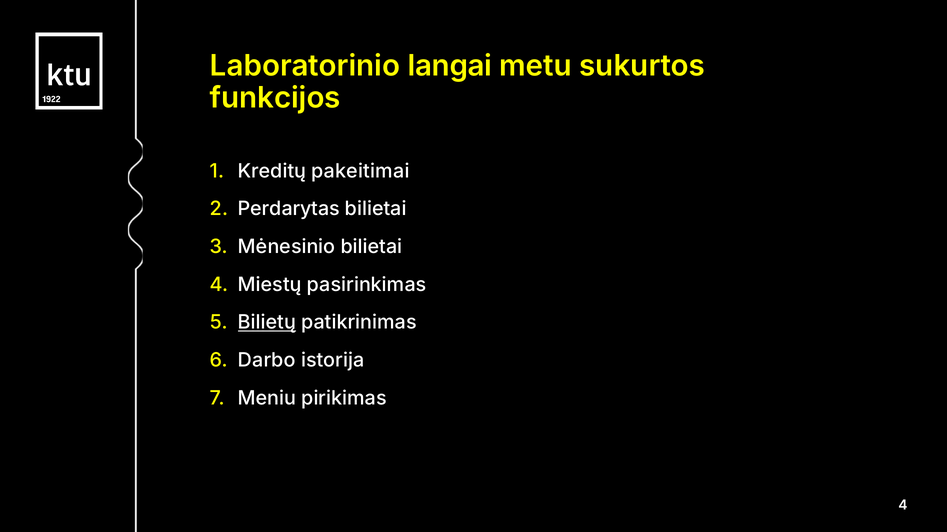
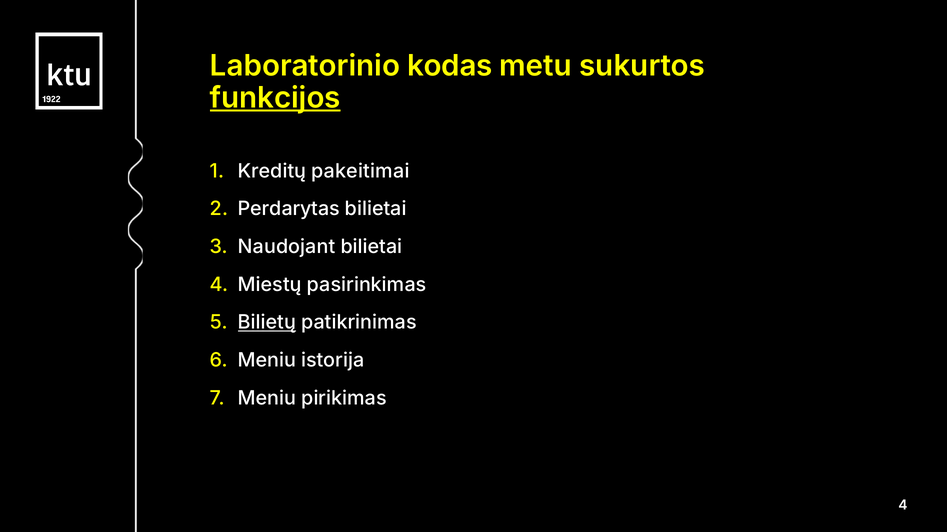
langai: langai -> kodas (450, 66)
funkcijos underline: none -> present (275, 98)
Mėnesinio: Mėnesinio -> Naudojant (287, 247)
Darbo: Darbo -> Meniu (267, 361)
